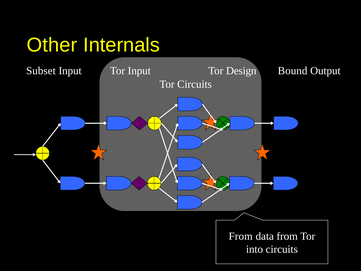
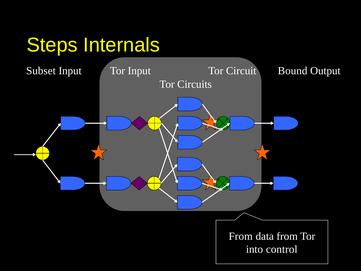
Other: Other -> Steps (52, 45)
Design: Design -> Circuit (241, 71)
into circuits: circuits -> control (282, 249)
